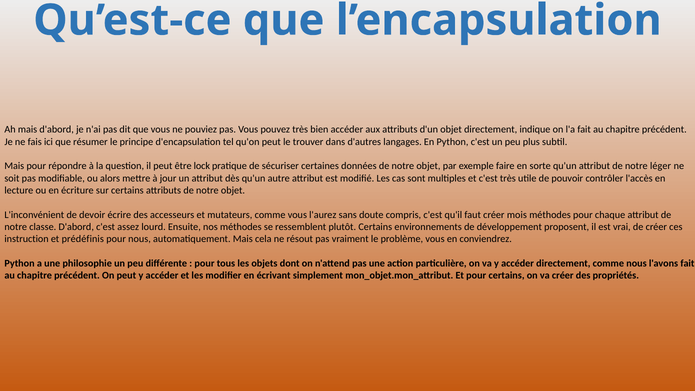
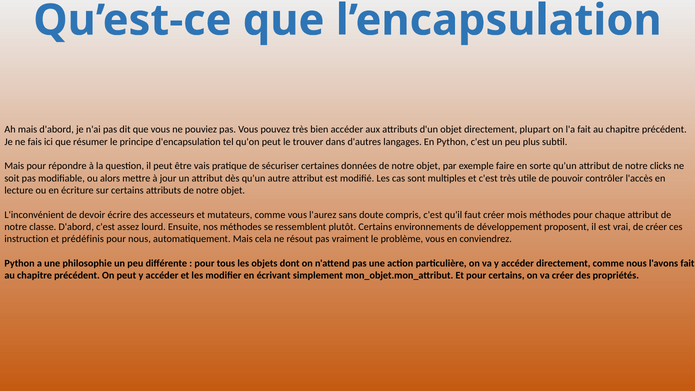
indique: indique -> plupart (535, 130)
lock: lock -> vais (202, 166)
léger: léger -> clicks (661, 166)
